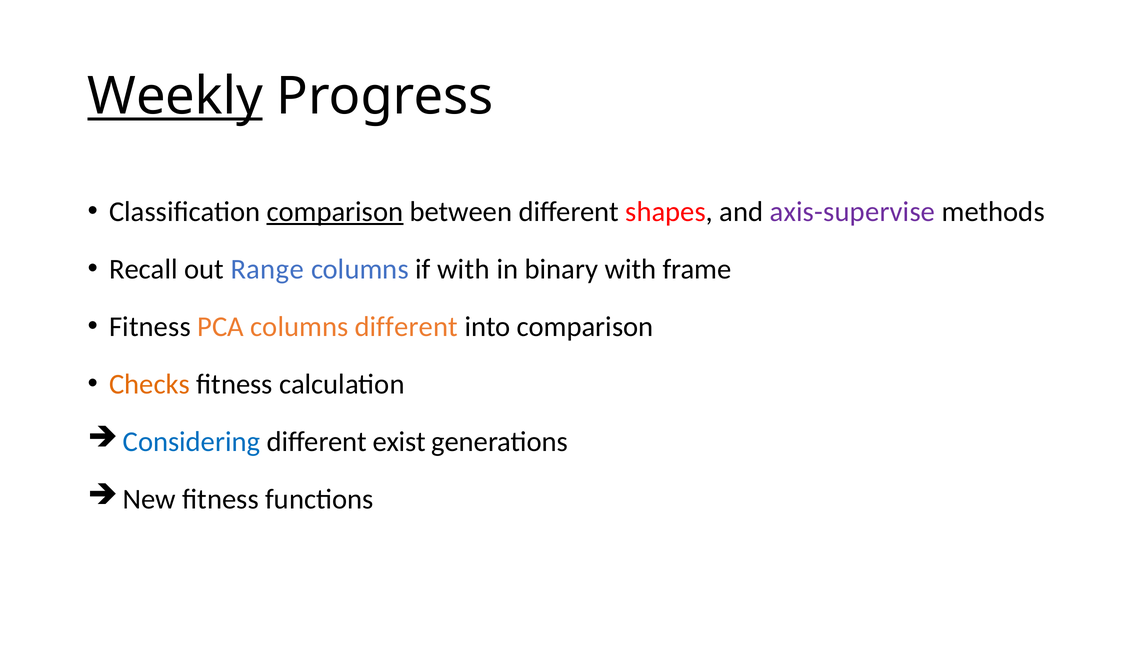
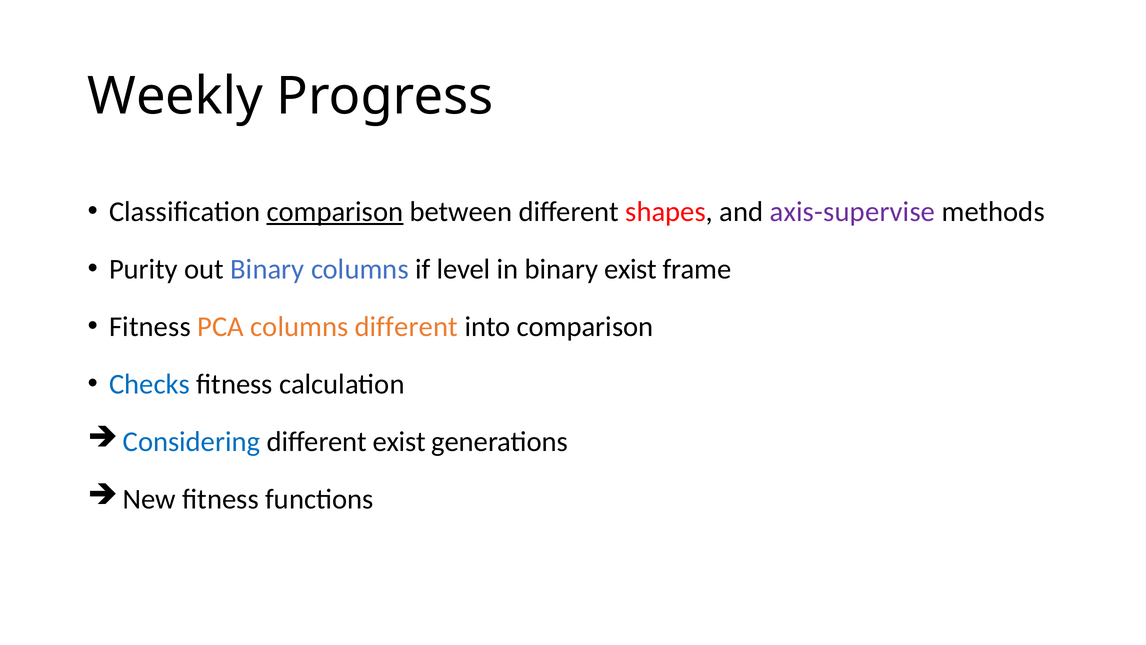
Weekly underline: present -> none (175, 96)
Recall: Recall -> Purity (143, 269)
out Range: Range -> Binary (267, 269)
if with: with -> level (464, 269)
binary with: with -> exist (630, 269)
Checks colour: orange -> blue (150, 384)
